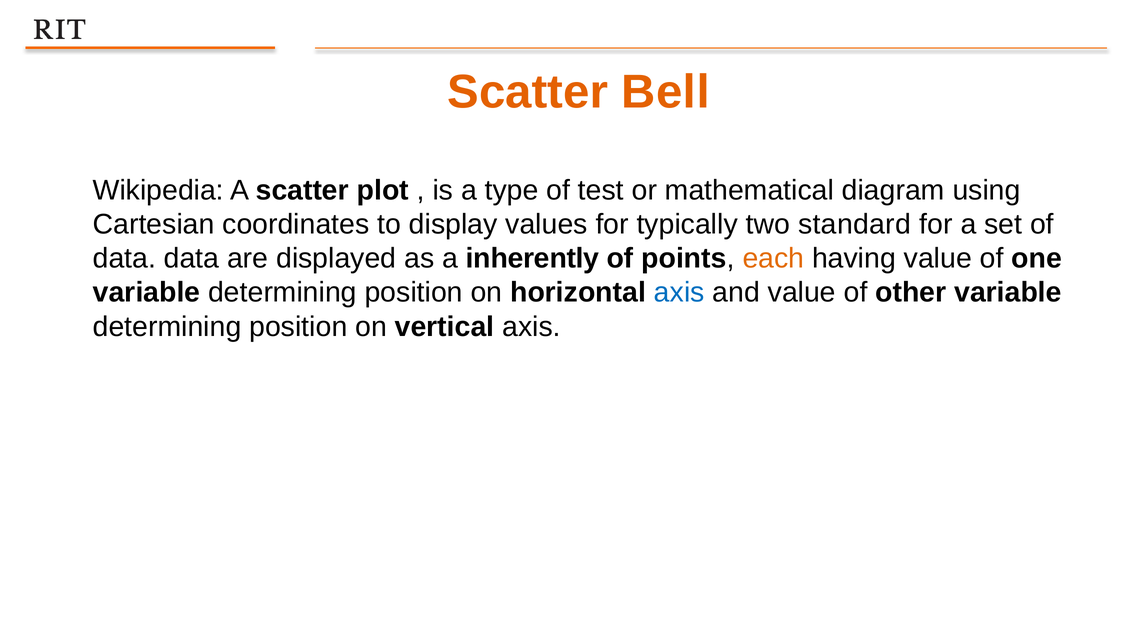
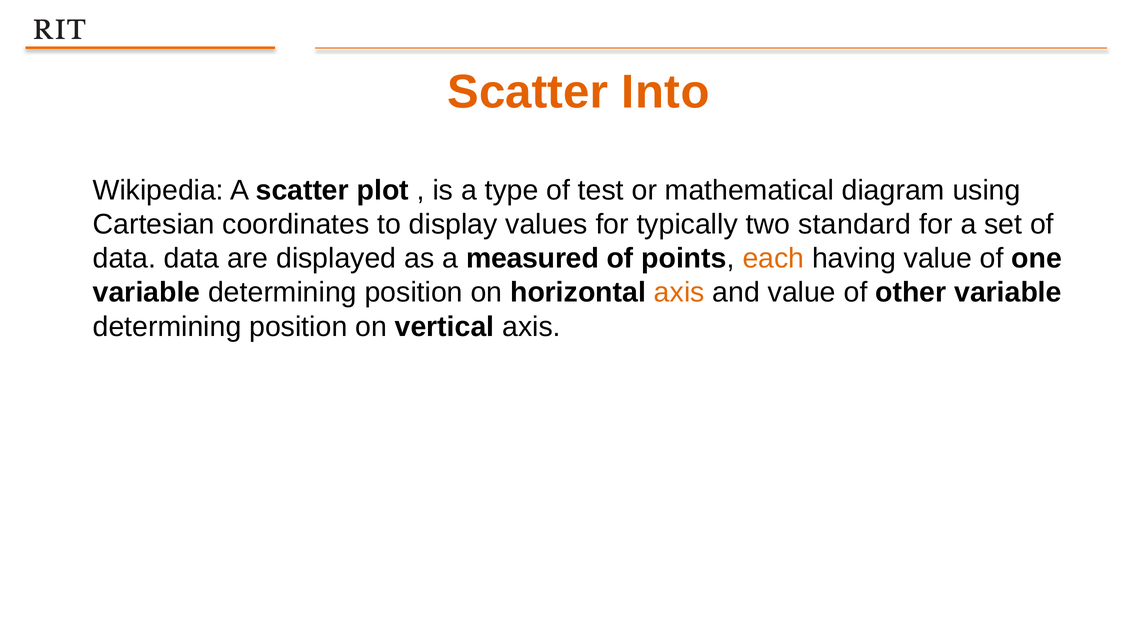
Bell: Bell -> Into (666, 92)
inherently: inherently -> measured (533, 259)
axis colour: blue -> orange (679, 293)
